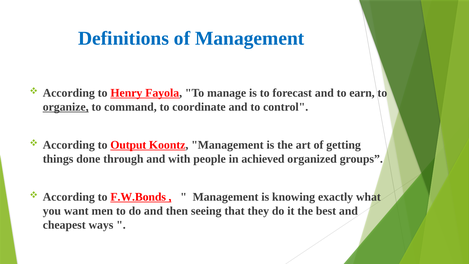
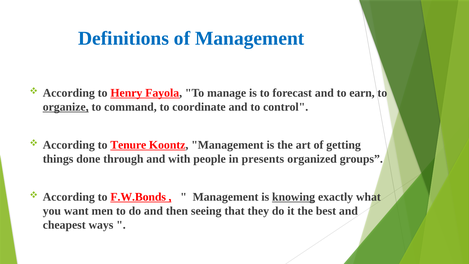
Output: Output -> Tenure (128, 145)
achieved: achieved -> presents (263, 159)
knowing underline: none -> present (294, 197)
